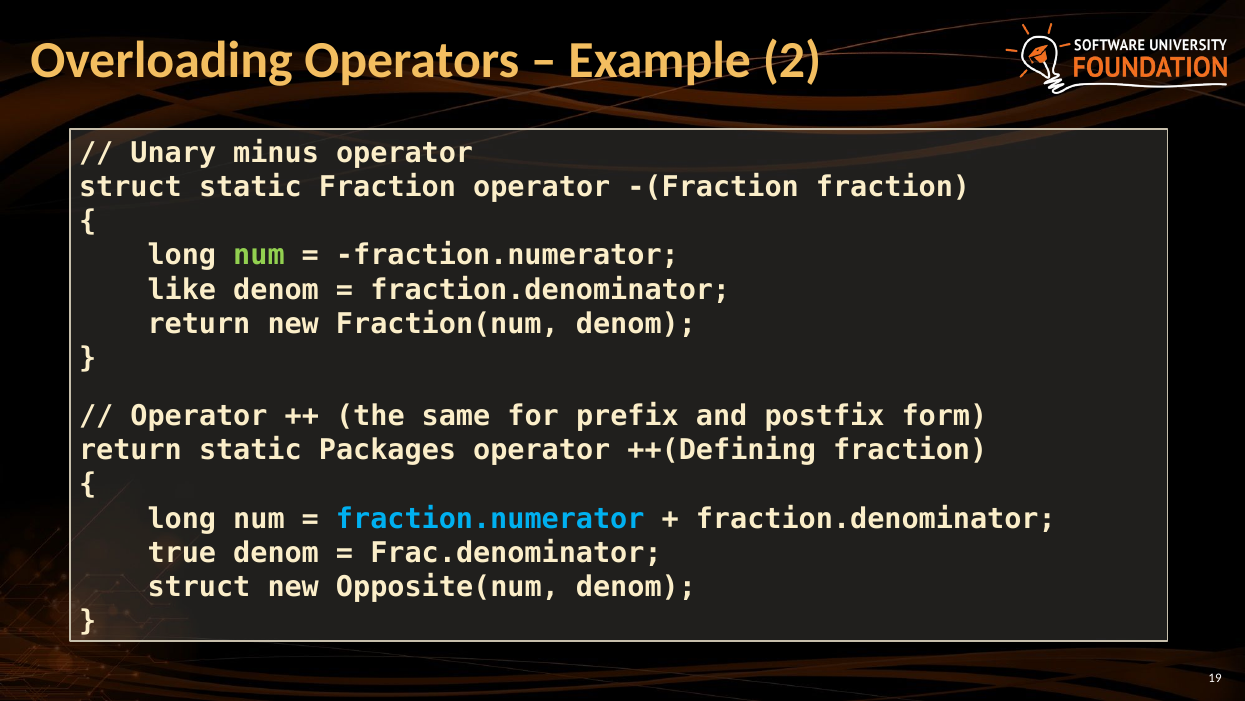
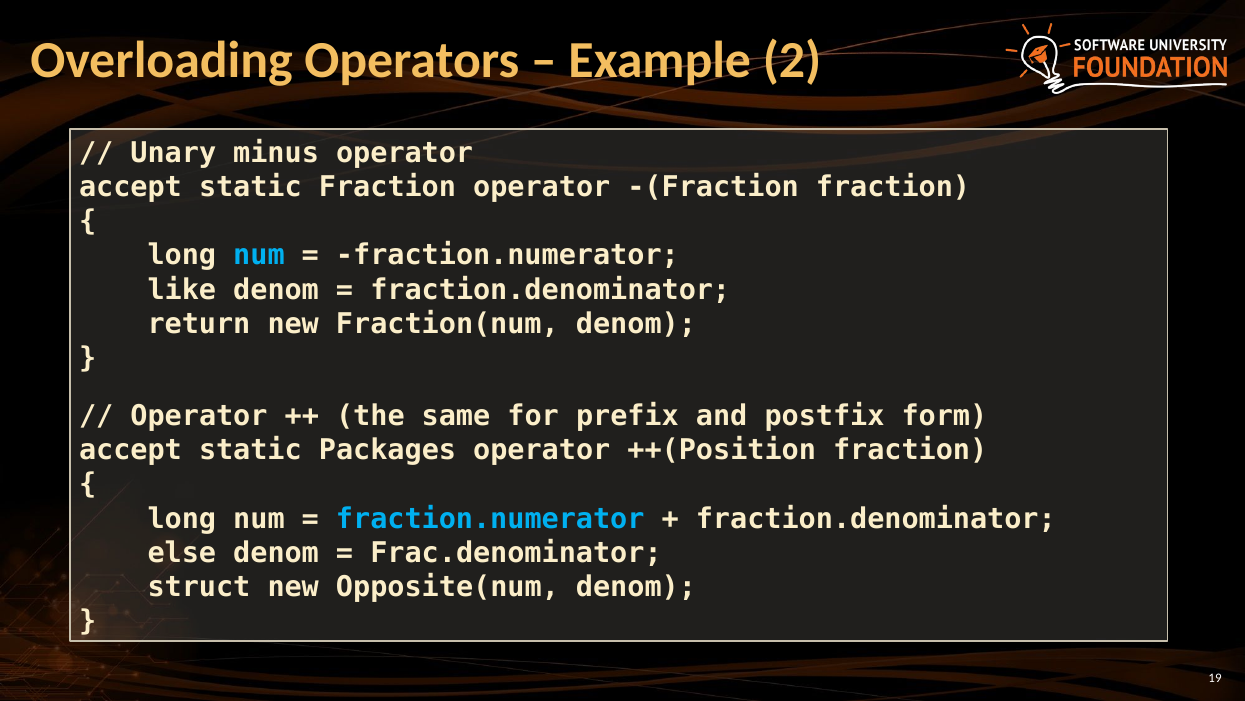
struct: struct -> accept (130, 187)
num colour: light green -> light blue (259, 255)
return: return -> accept (130, 450)
++(Defining: ++(Defining -> ++(Position (722, 450)
true: true -> else (182, 553)
